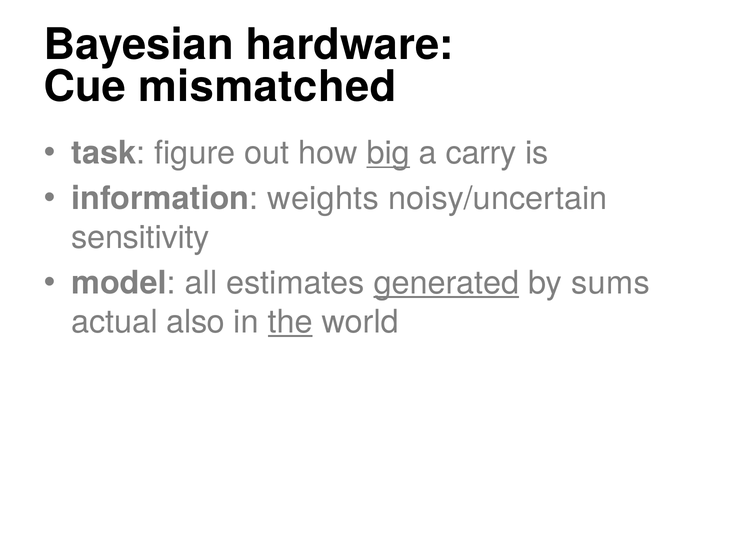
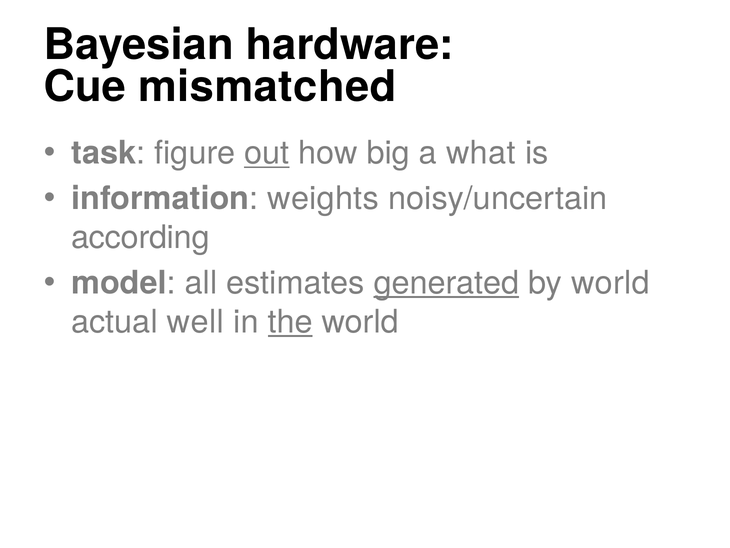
out underline: none -> present (267, 153)
big underline: present -> none (388, 153)
carry: carry -> what (481, 153)
sensitivity: sensitivity -> according (140, 238)
by sums: sums -> world (611, 283)
also: also -> well (195, 322)
